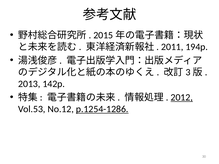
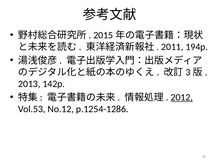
p.1254-1286 underline: present -> none (102, 109)
